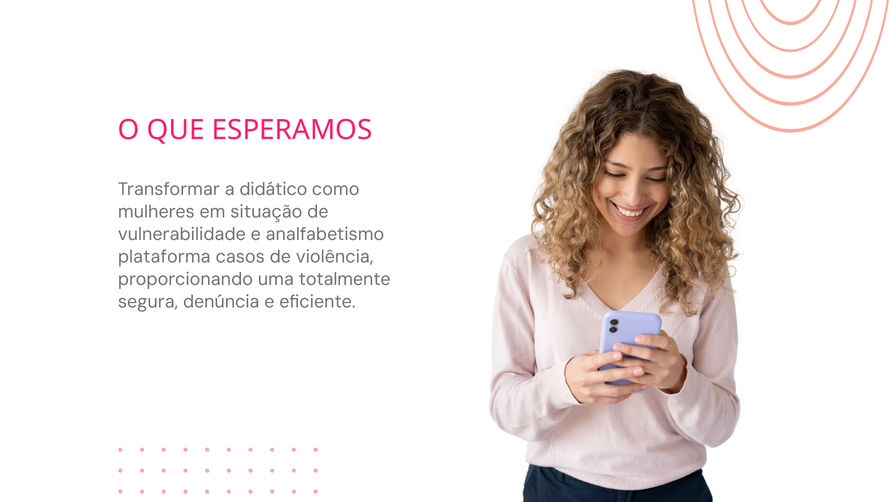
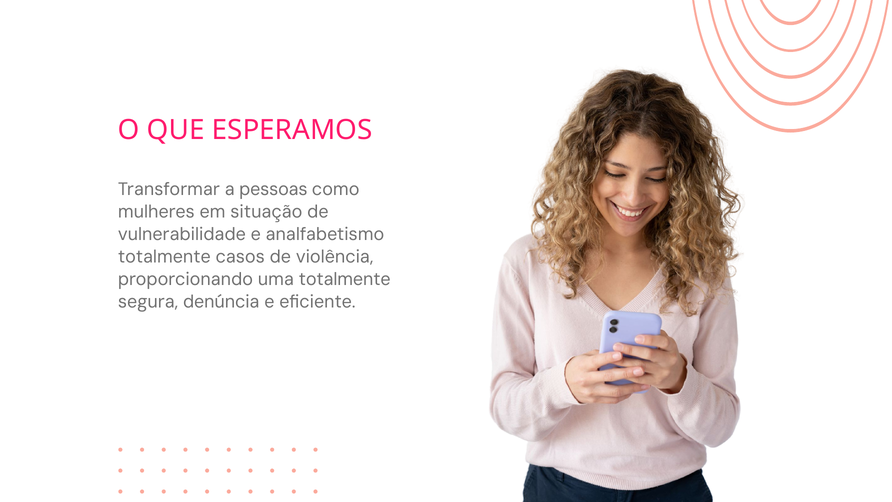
didático: didático -> pessoas (273, 189)
plataforma: plataforma -> totalmente (164, 257)
